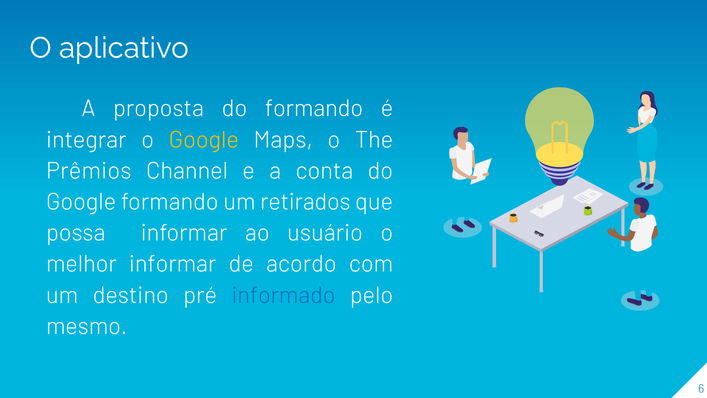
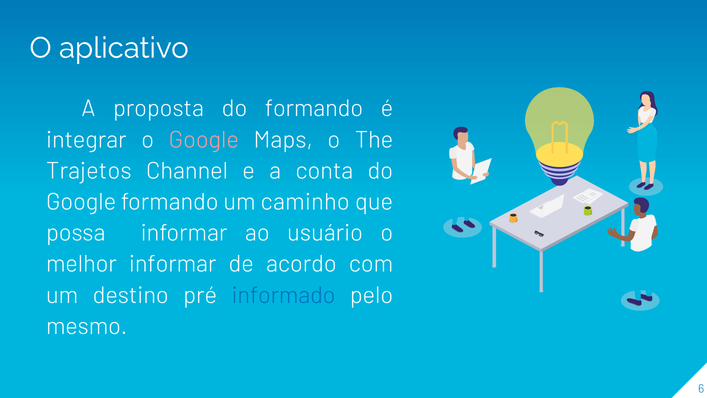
Google colour: yellow -> pink (204, 140)
Prêmios: Prêmios -> Trajetos (89, 171)
retirados: retirados -> caminho (305, 202)
